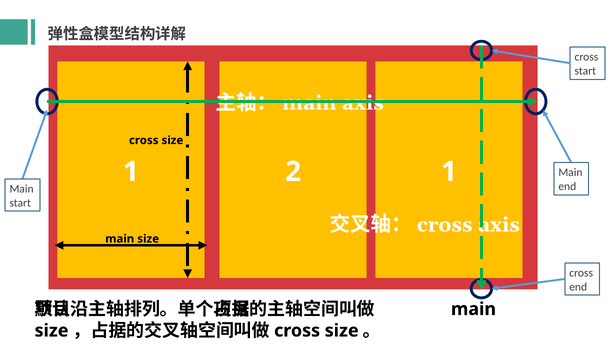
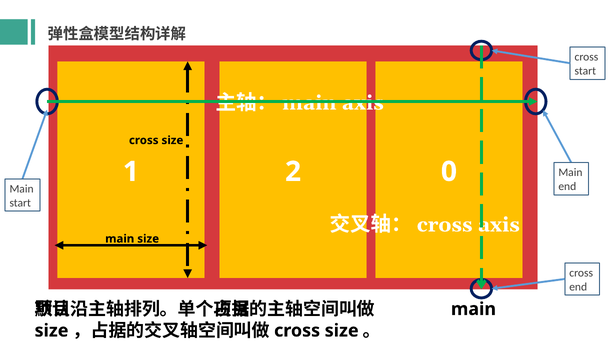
2 1: 1 -> 0 (449, 172)
